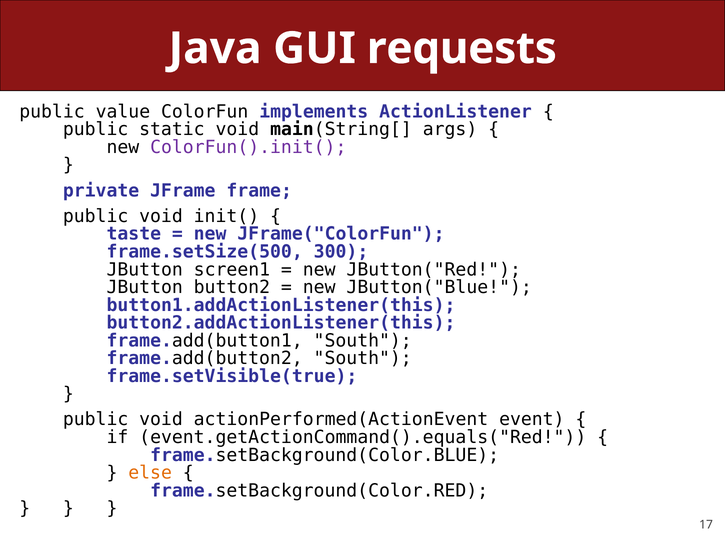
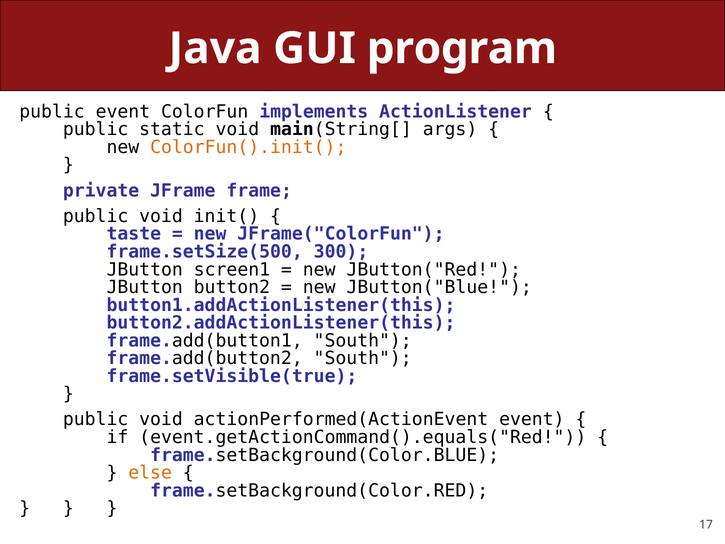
requests: requests -> program (462, 48)
public value: value -> event (123, 112)
ColorFun().init( colour: purple -> orange (248, 147)
